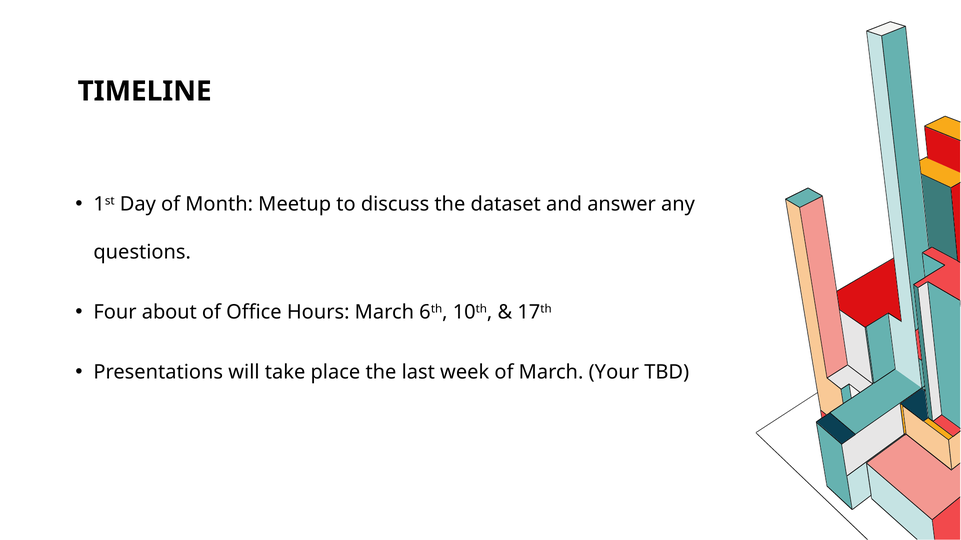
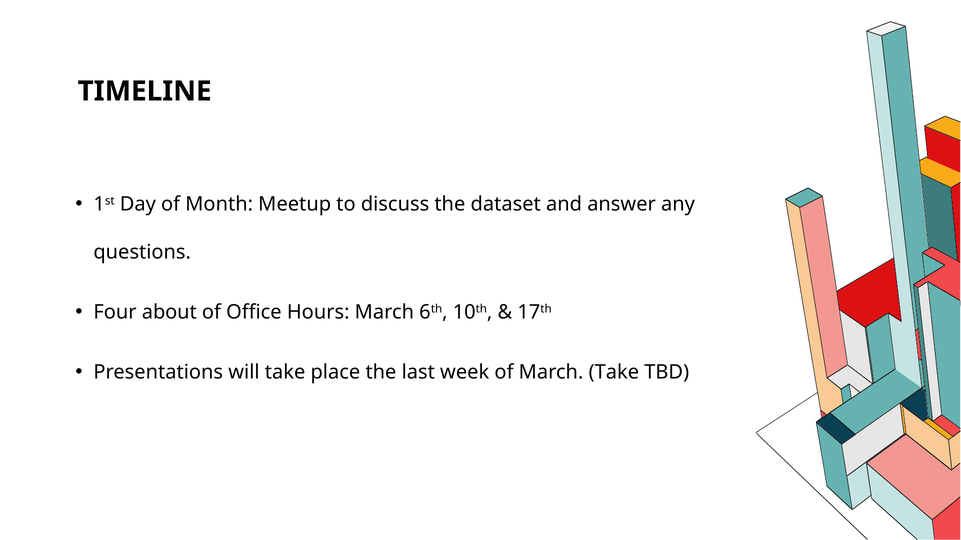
March Your: Your -> Take (614, 373)
